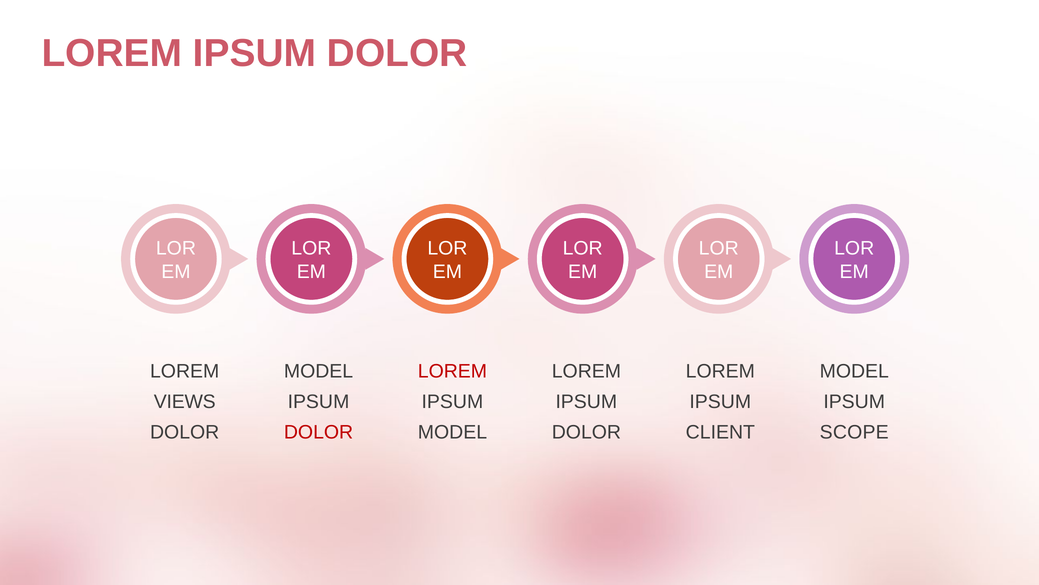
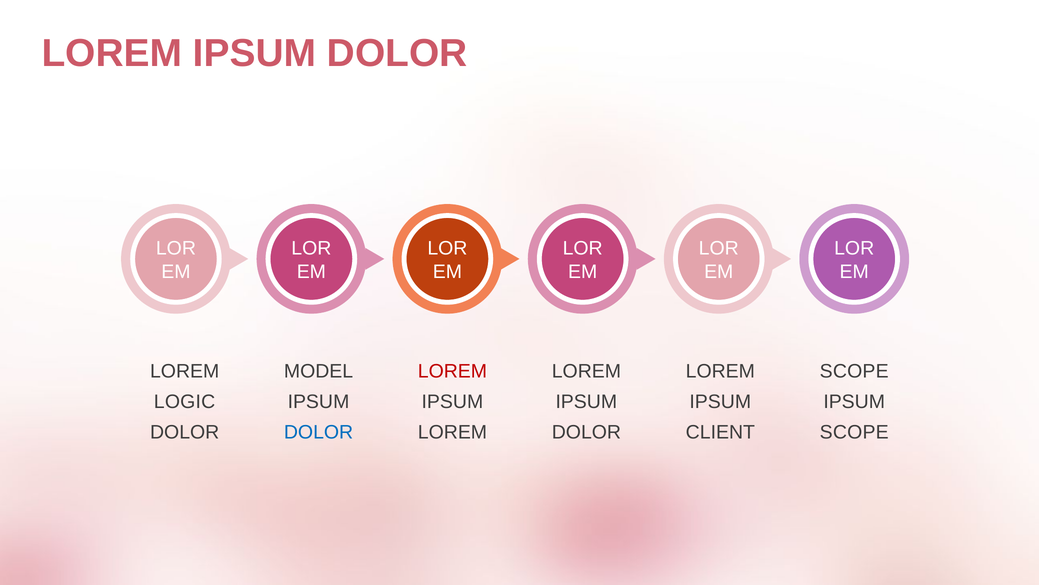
MODEL: MODEL -> SCOPE (854, 371)
VIEWS: VIEWS -> LOGIC (185, 401)
DOLOR colour: red -> blue (319, 432)
MODEL: MODEL -> LOREM (452, 432)
